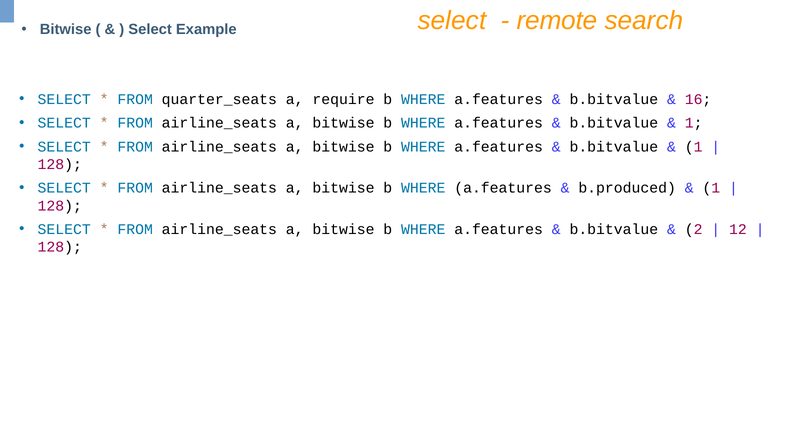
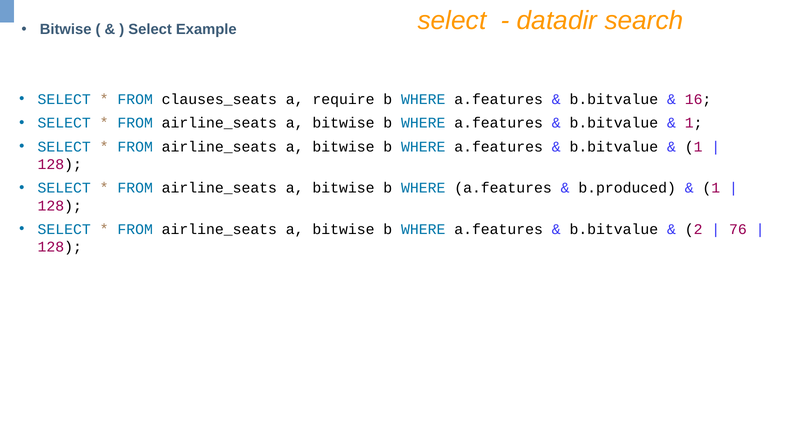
remote: remote -> datadir (557, 21)
quarter_seats: quarter_seats -> clauses_seats (219, 99)
12: 12 -> 76 (738, 229)
